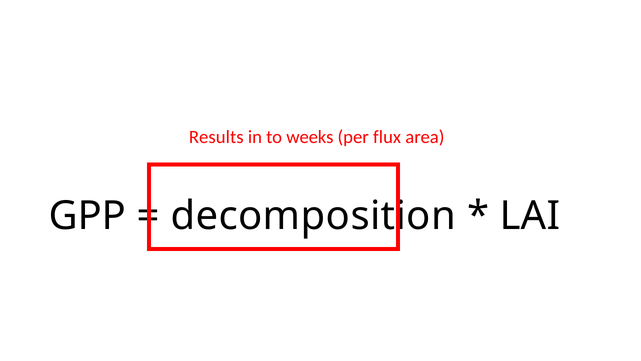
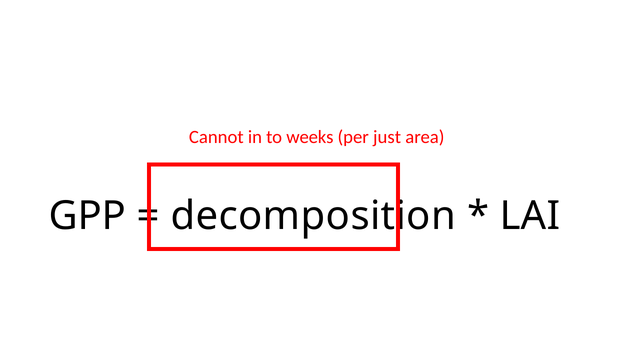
Results: Results -> Cannot (216, 137)
flux: flux -> just (387, 137)
